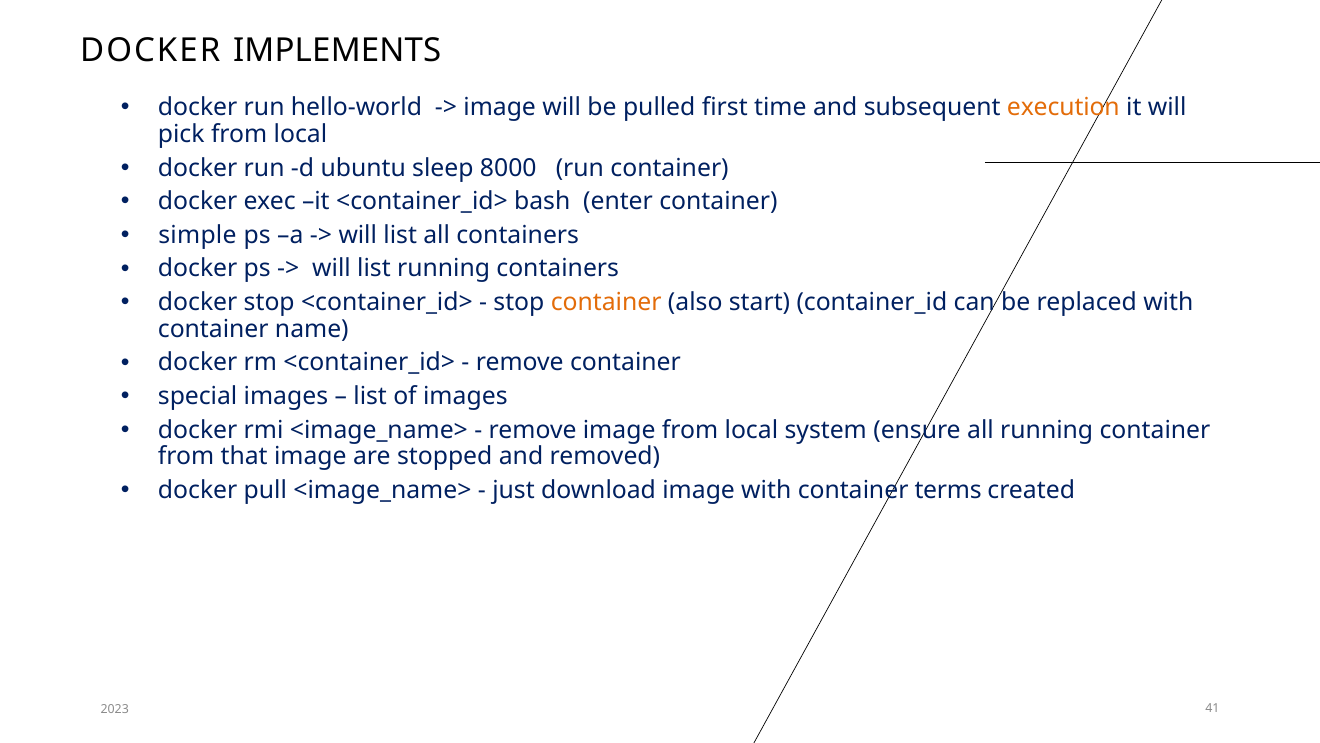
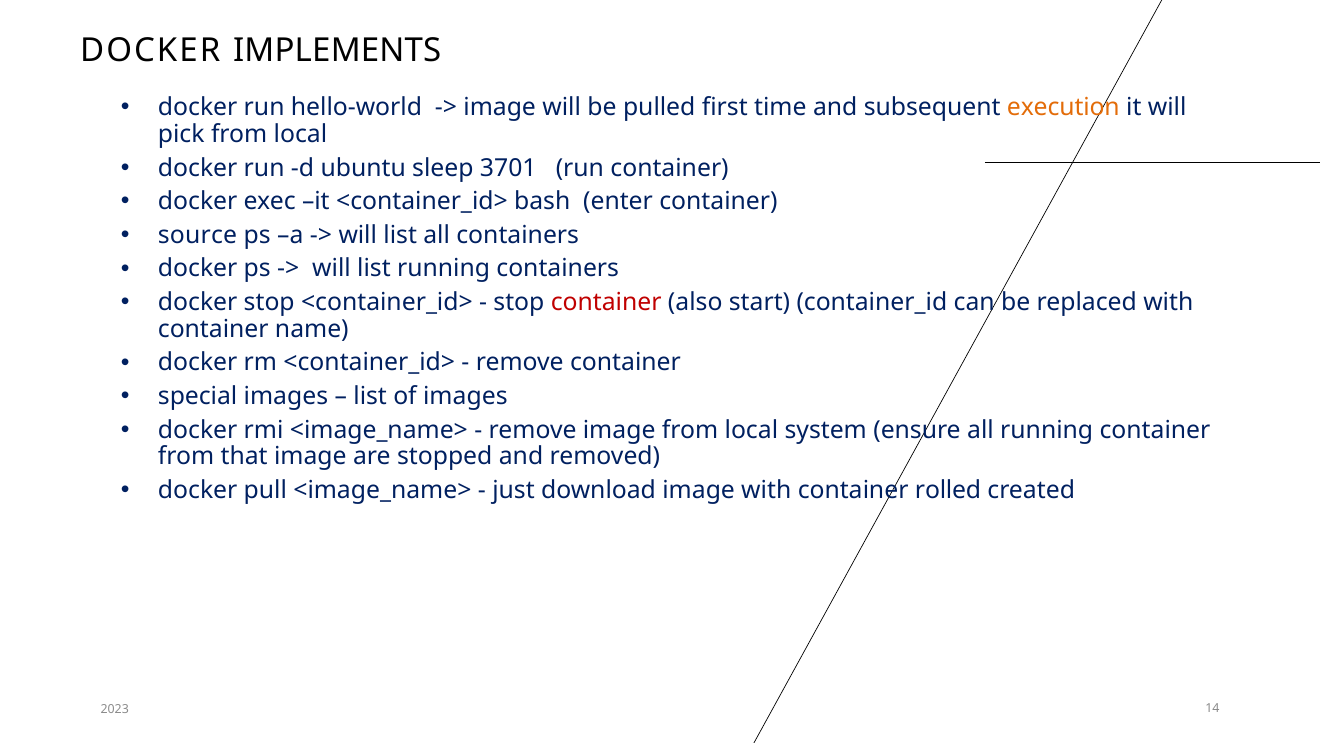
8000: 8000 -> 3701 (508, 168)
simple: simple -> source (198, 235)
container colour: orange -> red (606, 302)
terms: terms -> rolled (948, 490)
41: 41 -> 14 (1212, 708)
